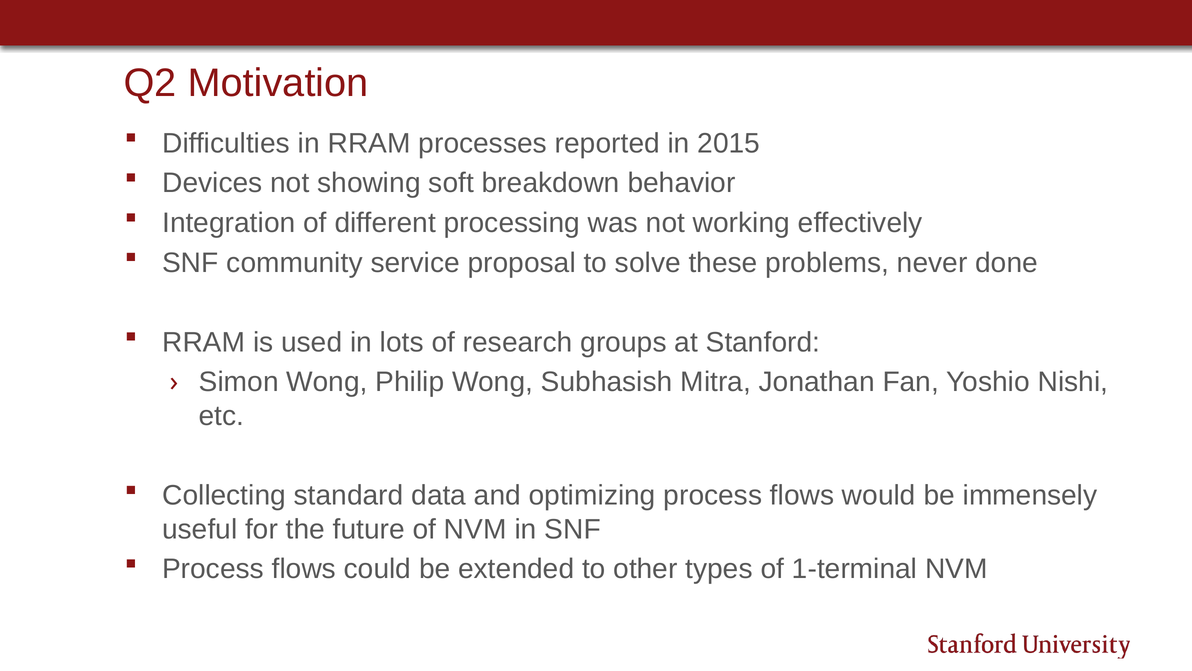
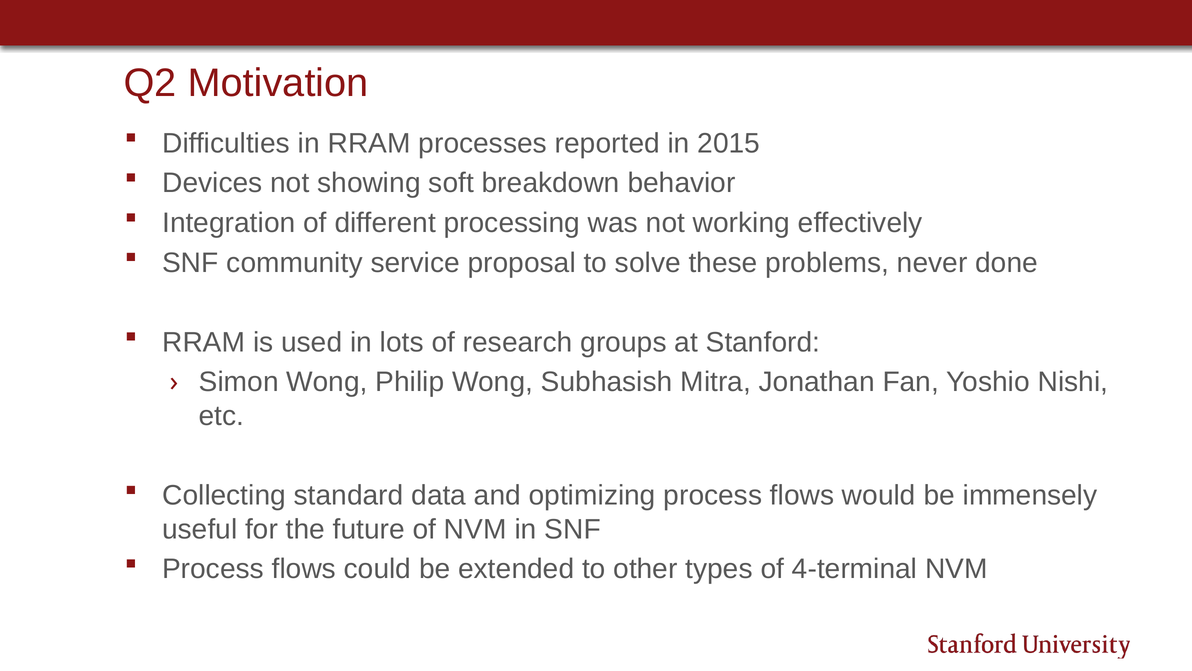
1-terminal: 1-terminal -> 4-terminal (855, 569)
